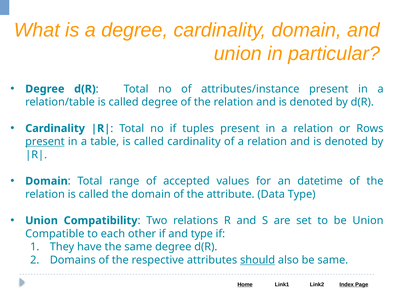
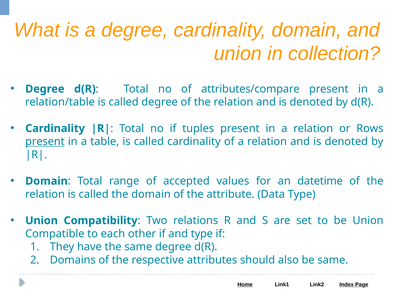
particular: particular -> collection (334, 54)
attributes/instance: attributes/instance -> attributes/compare (250, 89)
should underline: present -> none (258, 260)
